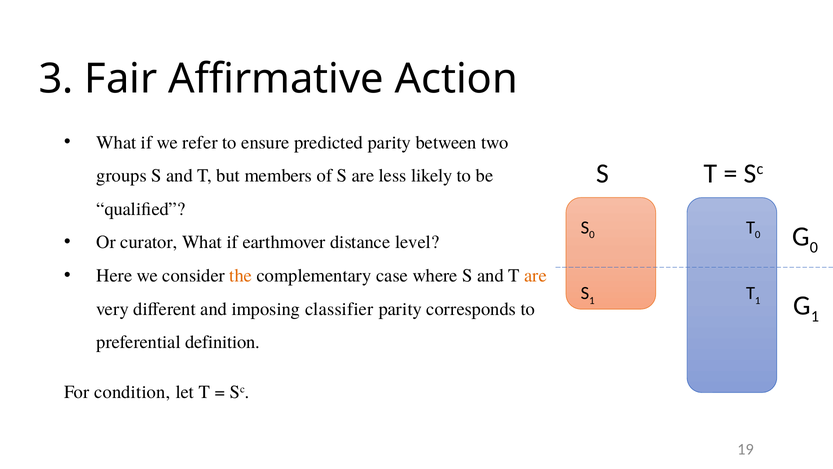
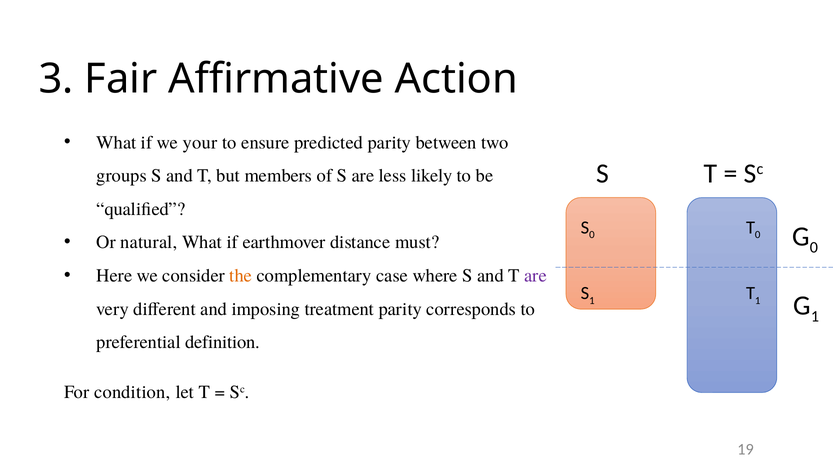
refer: refer -> your (200, 142)
curator: curator -> natural (149, 242)
level: level -> must (417, 242)
are colour: orange -> purple (536, 275)
classifier: classifier -> treatment (339, 309)
